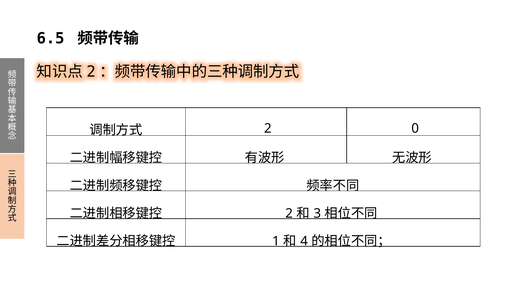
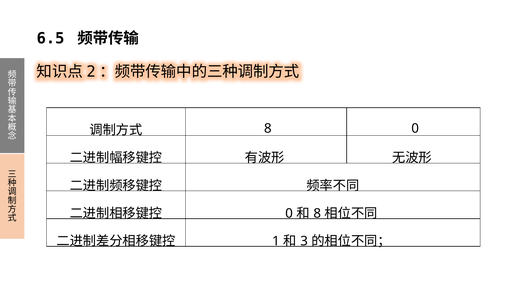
2: 2 -> 8 (268, 128)
2: 2 -> 0 (289, 213)
3: 3 -> 8 (317, 213)
4: 4 -> 3 (304, 241)
